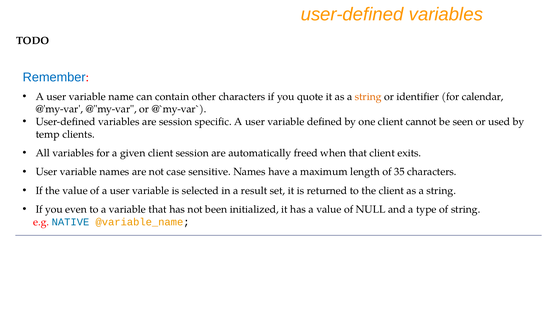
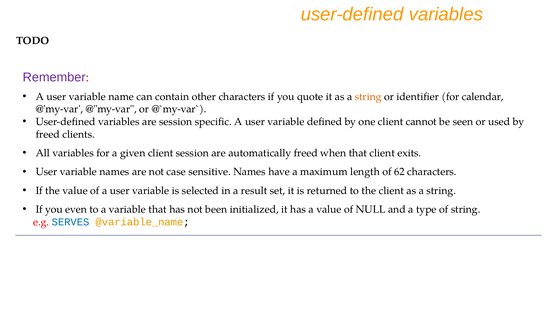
Remember colour: blue -> purple (54, 77)
temp: temp -> freed (48, 134)
35: 35 -> 62 (399, 172)
NATIVE: NATIVE -> SERVES (70, 222)
